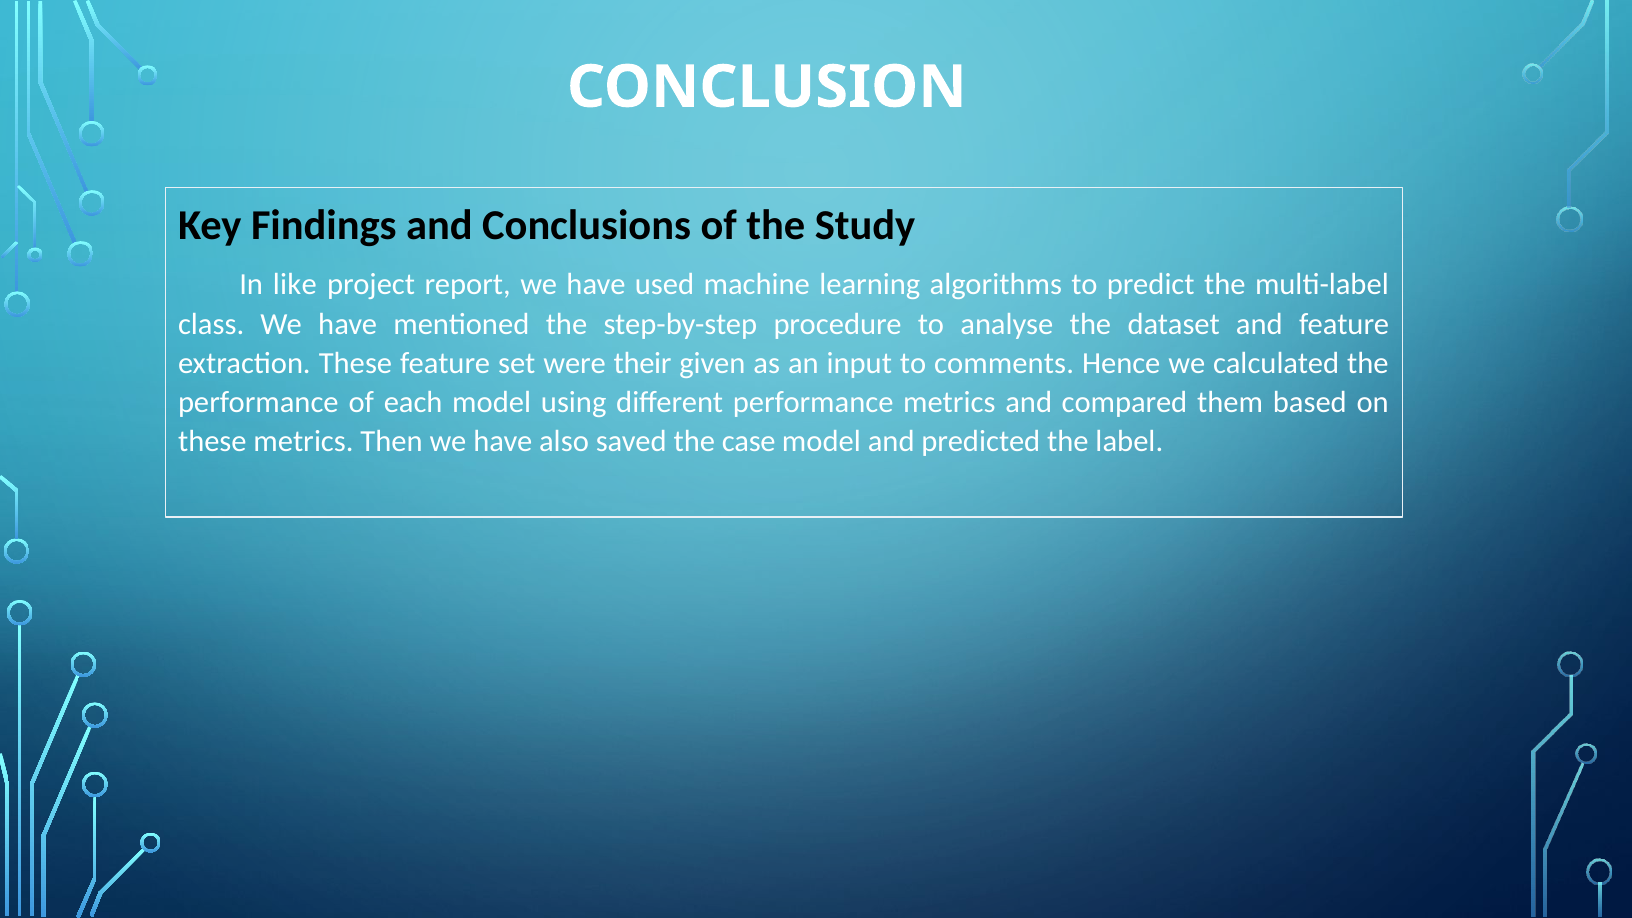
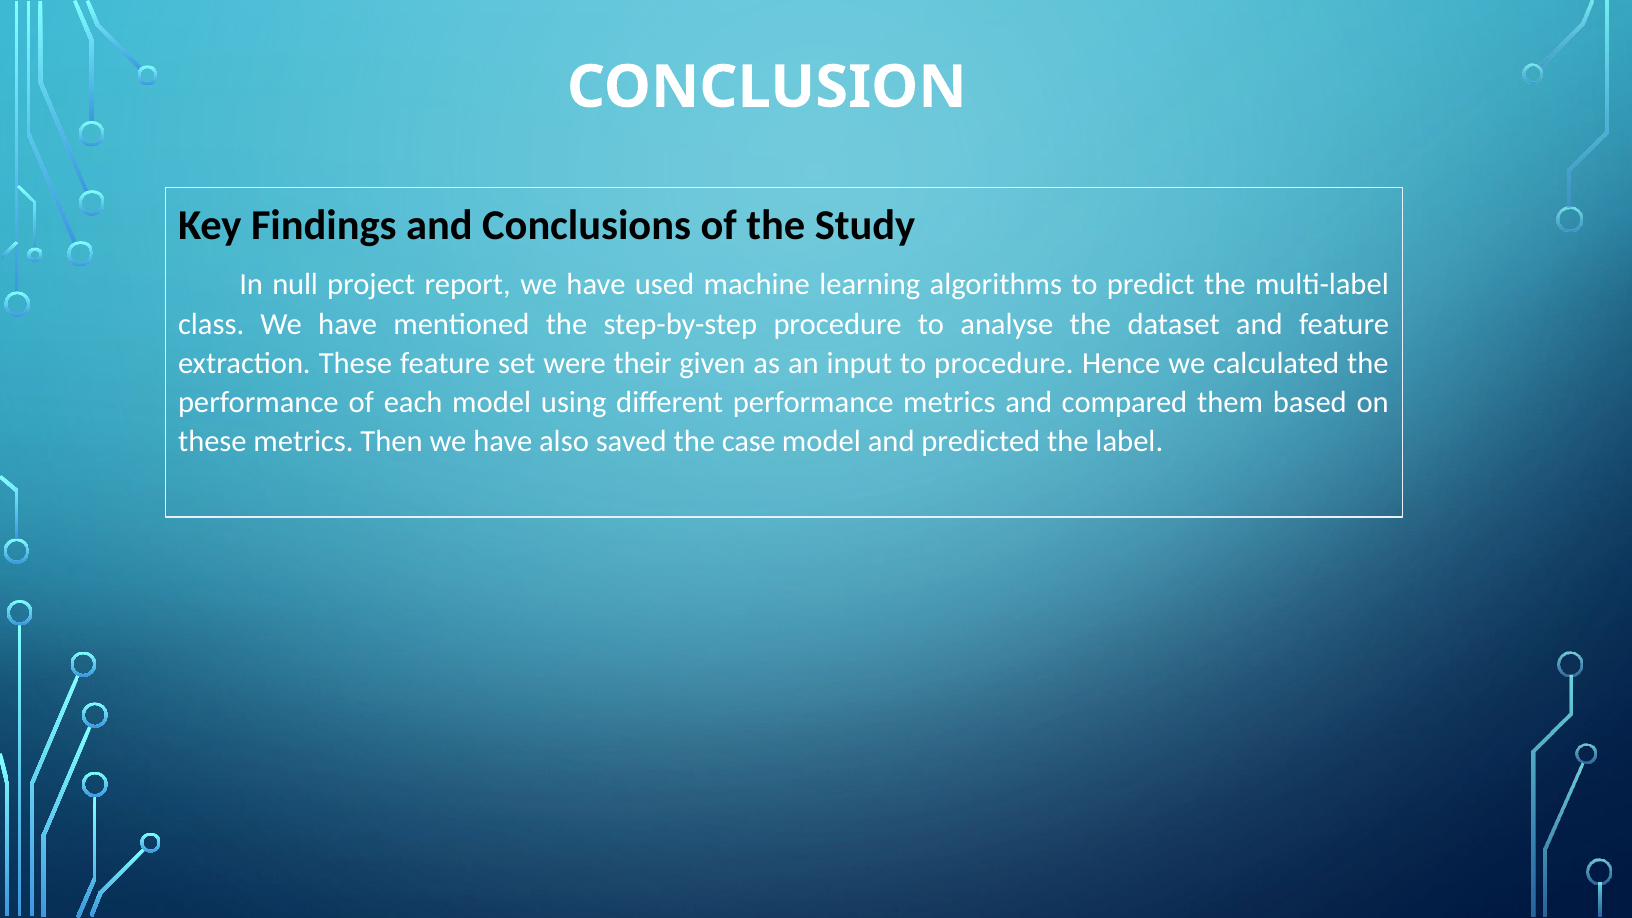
like: like -> null (295, 285)
to comments: comments -> procedure (1004, 363)
